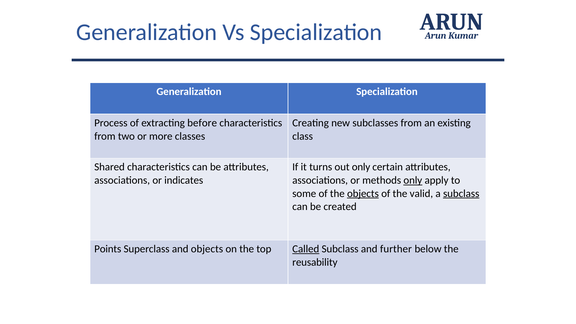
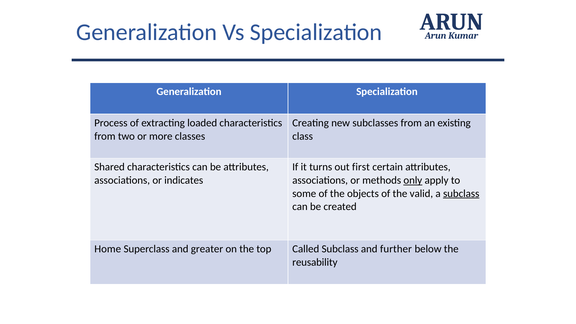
before: before -> loaded (202, 123)
out only: only -> first (361, 167)
objects underline: present -> none (363, 193)
Points: Points -> Home (108, 249)
and objects: objects -> greater (207, 249)
Called underline: present -> none (306, 249)
